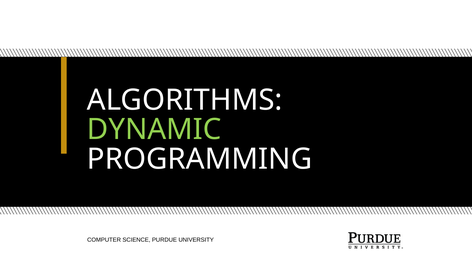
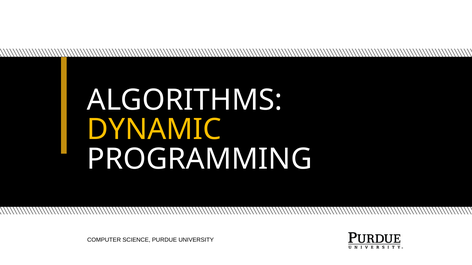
DYNAMIC colour: light green -> yellow (154, 130)
